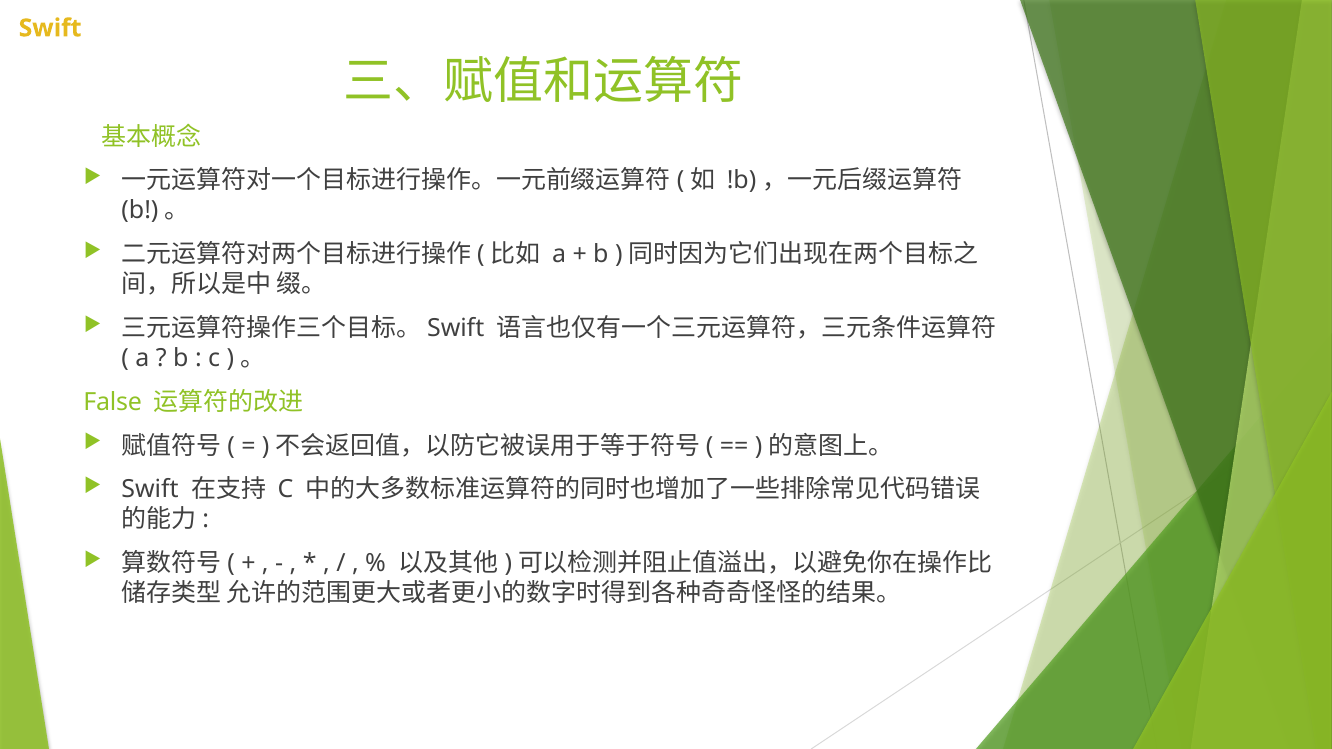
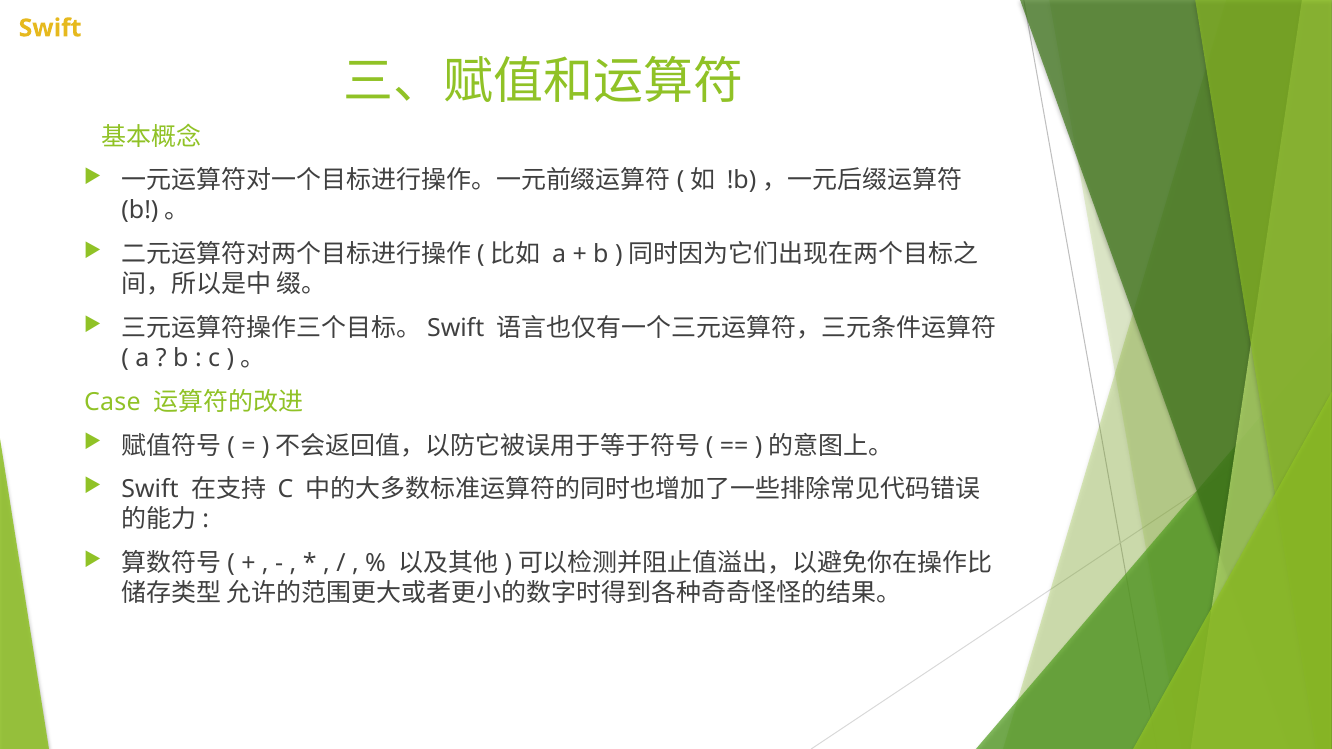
False: False -> Case (112, 402)
